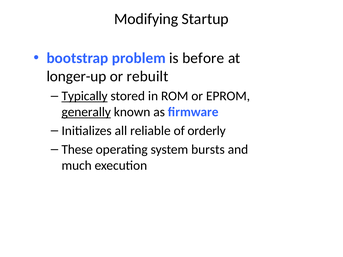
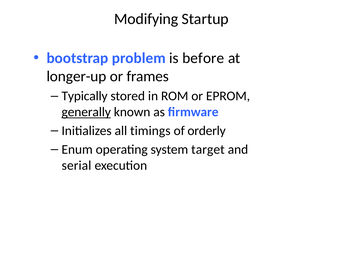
rebuilt: rebuilt -> frames (148, 76)
Typically underline: present -> none (85, 96)
reliable: reliable -> timings (150, 131)
These: These -> Enum (77, 150)
bursts: bursts -> target (208, 150)
much: much -> serial (76, 166)
